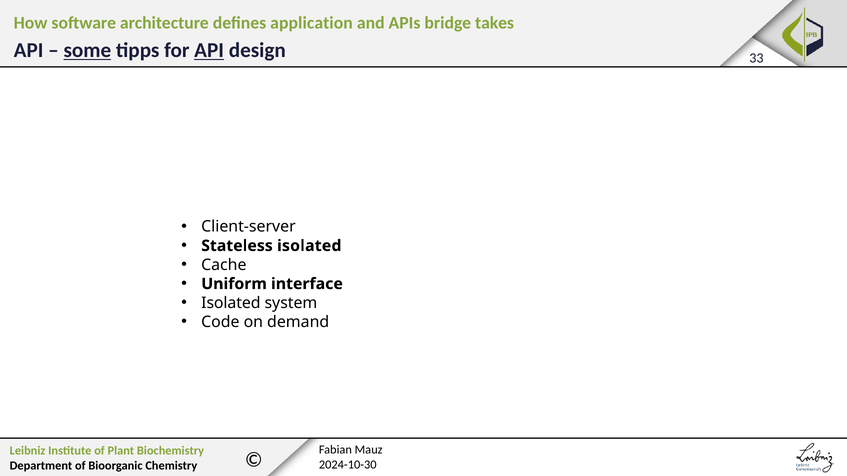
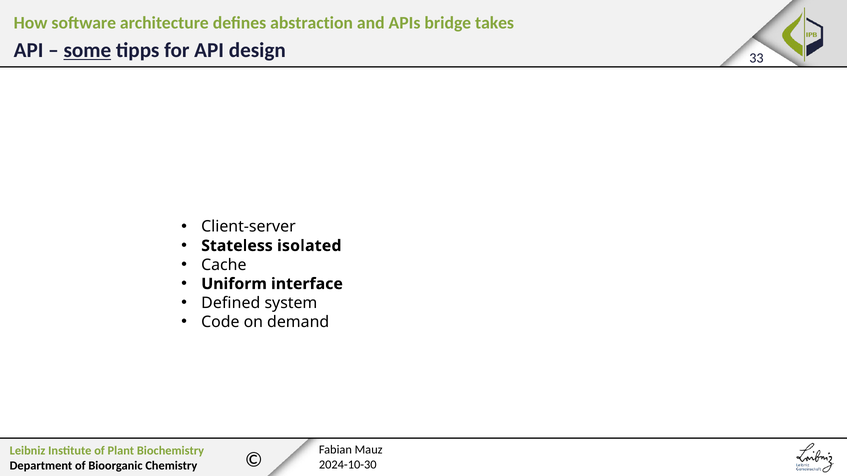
application: application -> abstraction (312, 23)
API underline: present -> none (209, 50)
Isolated: Isolated -> Defined (231, 303)
